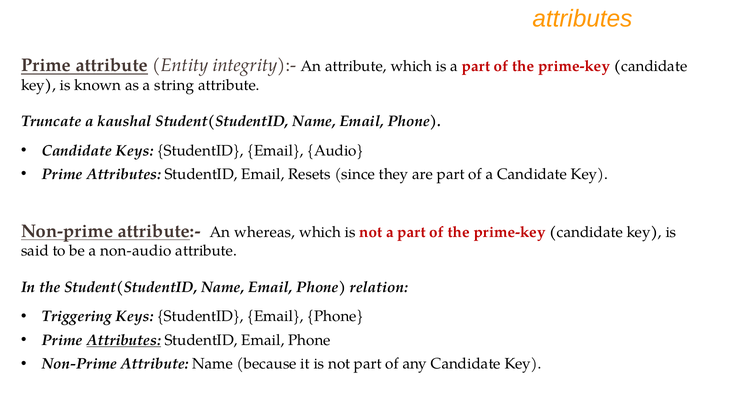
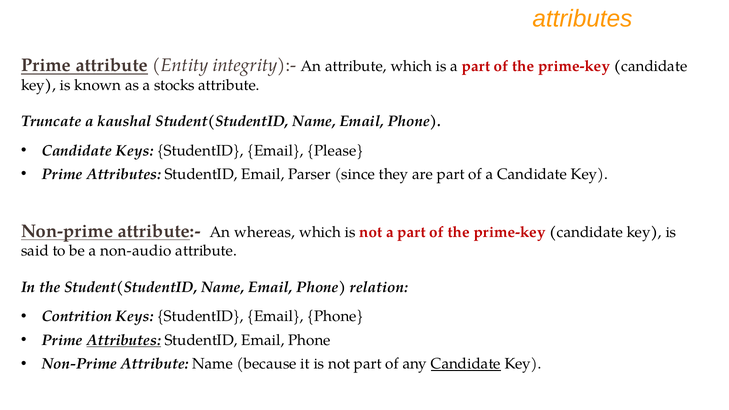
string: string -> stocks (174, 85)
Audio: Audio -> Please (335, 151)
Resets: Resets -> Parser (309, 174)
Triggering: Triggering -> Contrition (77, 317)
Candidate underline: none -> present (466, 364)
